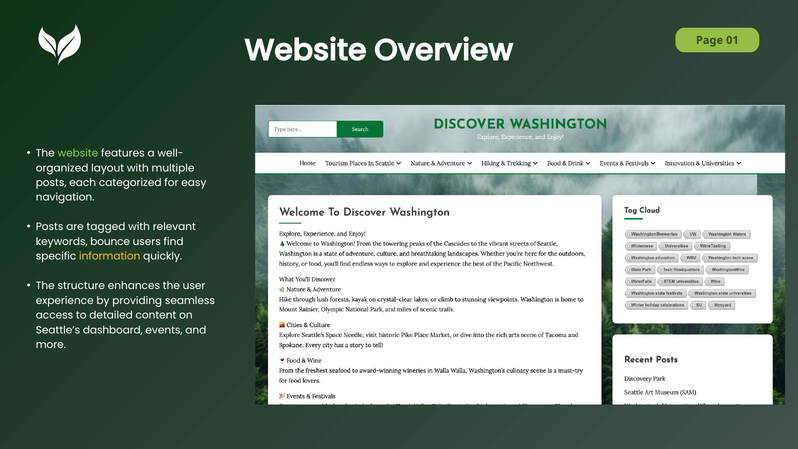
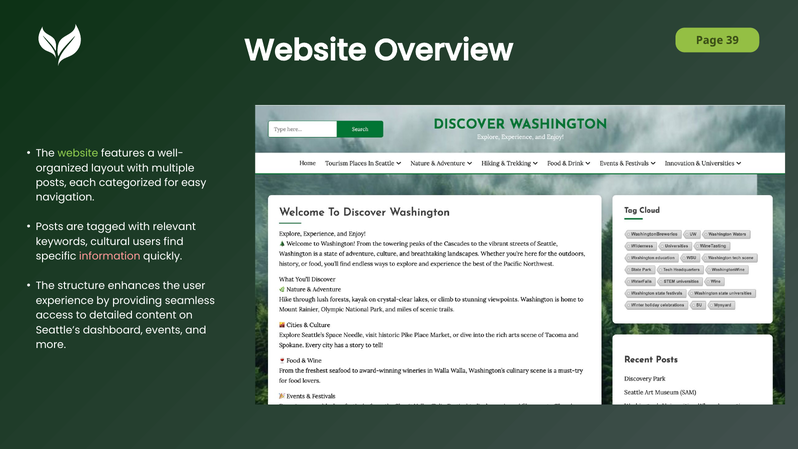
01: 01 -> 39 (732, 40)
bounce: bounce -> cultural (110, 242)
information colour: yellow -> pink (110, 256)
